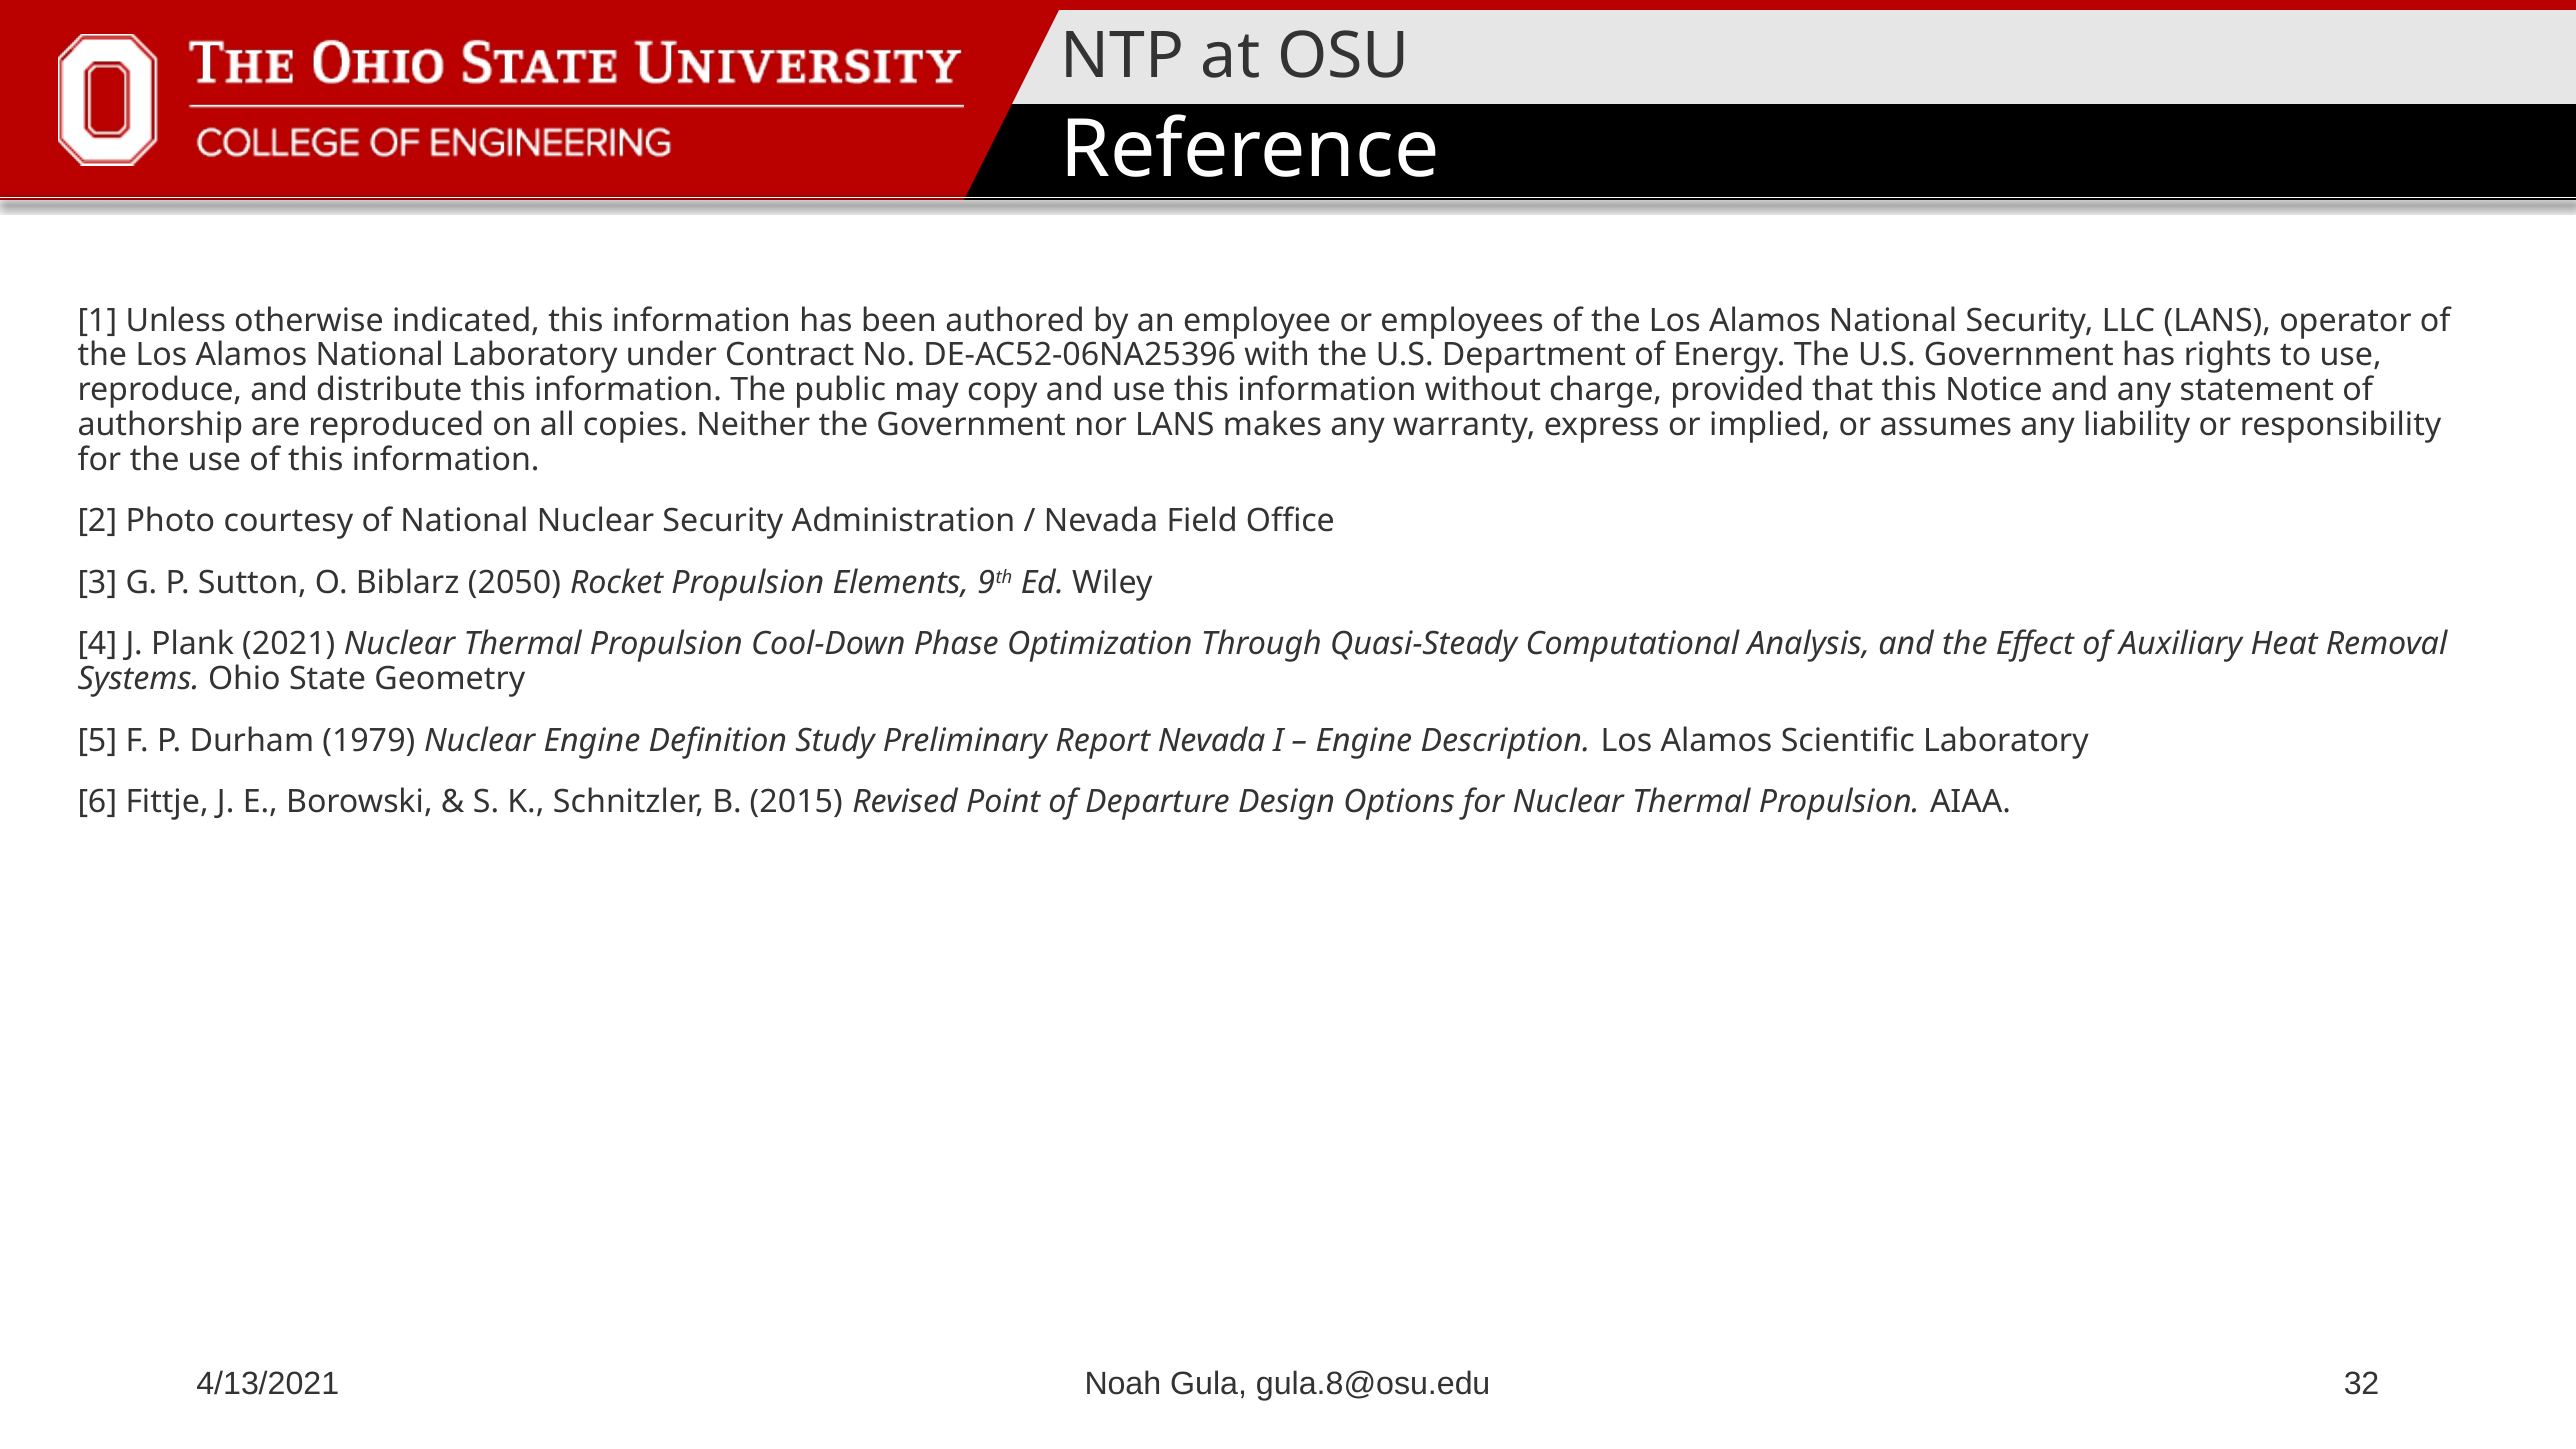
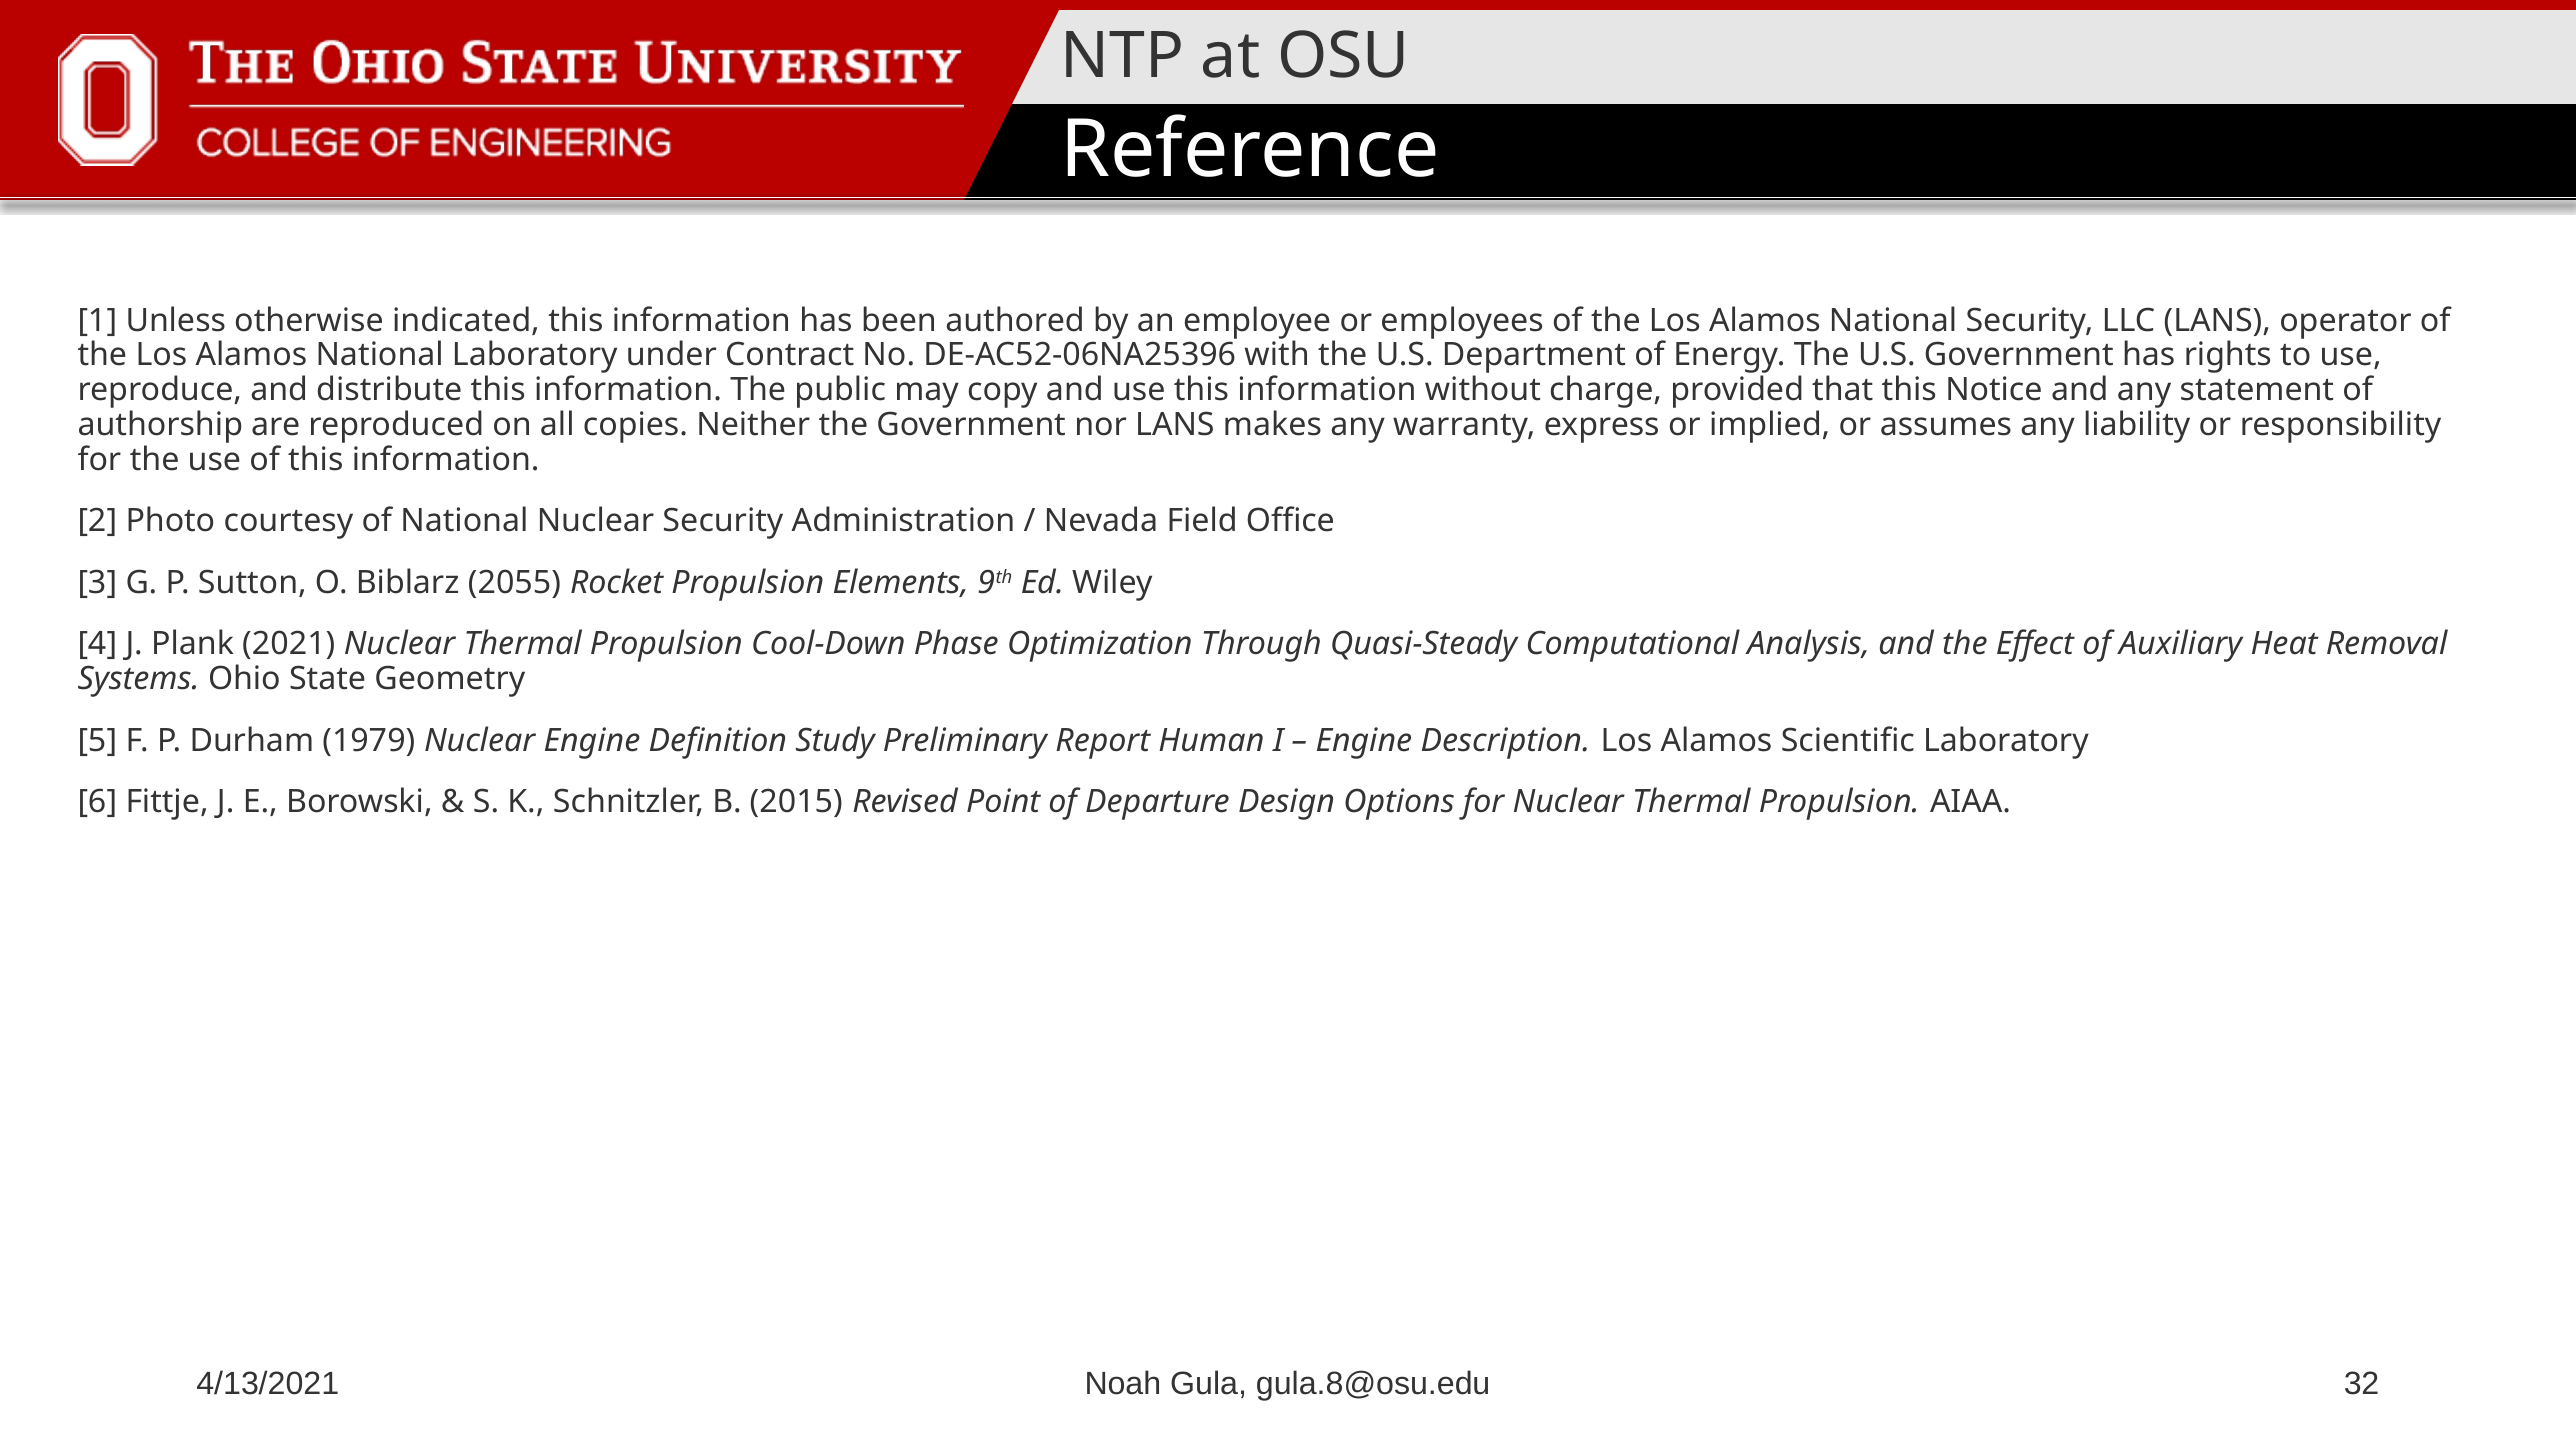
2050: 2050 -> 2055 (514, 583)
Report Nevada: Nevada -> Human (1211, 741)
